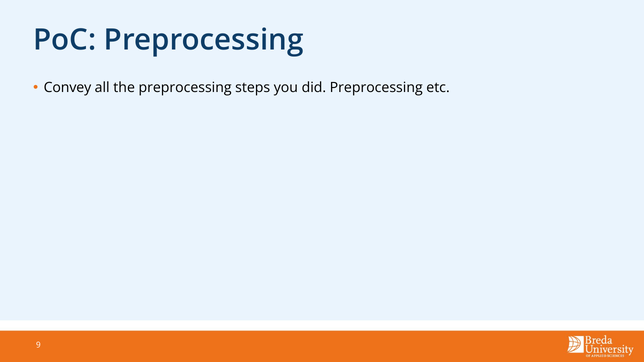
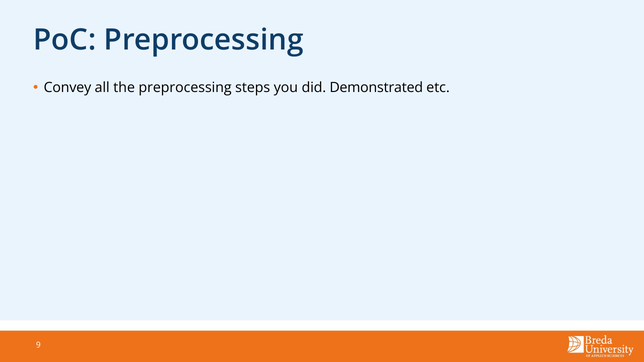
did Preprocessing: Preprocessing -> Demonstrated (376, 88)
